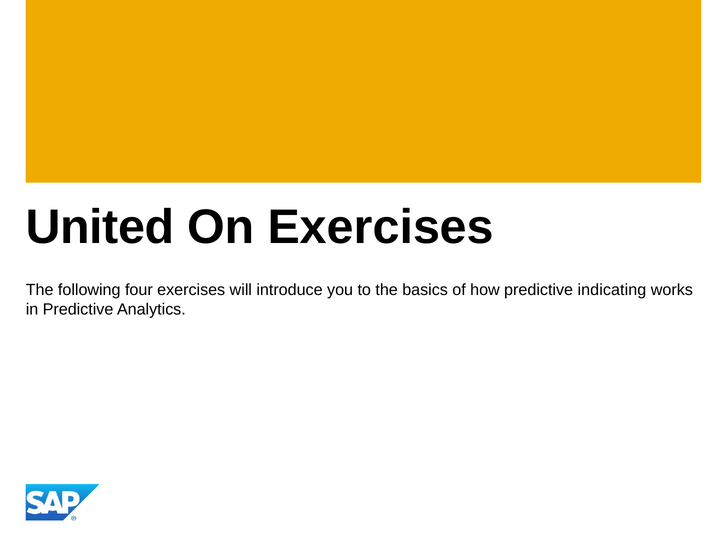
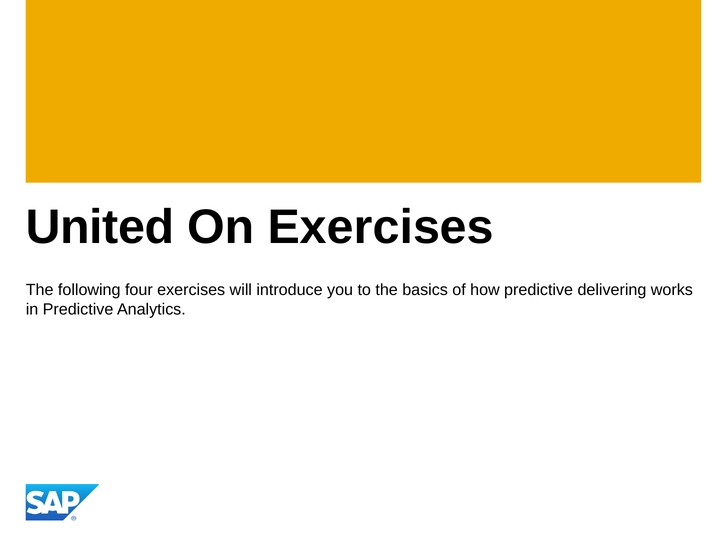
indicating: indicating -> delivering (612, 290)
